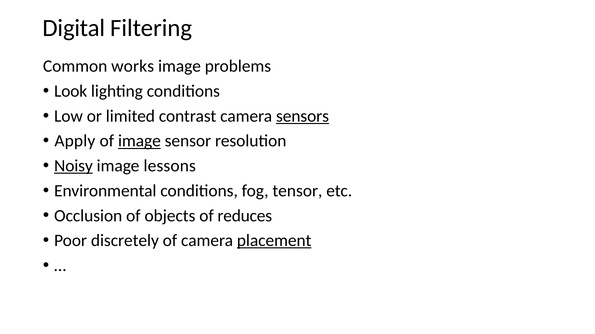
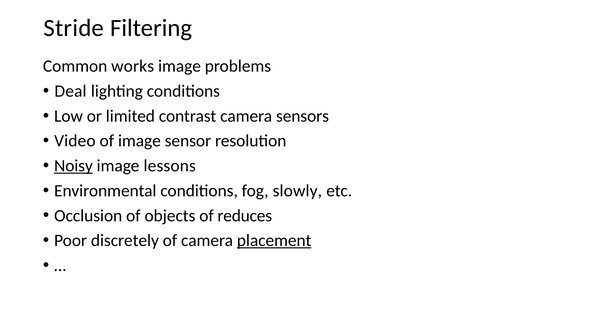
Digital: Digital -> Stride (74, 28)
Look: Look -> Deal (70, 91)
sensors underline: present -> none (303, 116)
Apply: Apply -> Video (75, 141)
image underline: present -> none (139, 141)
tensor: tensor -> slowly (297, 191)
